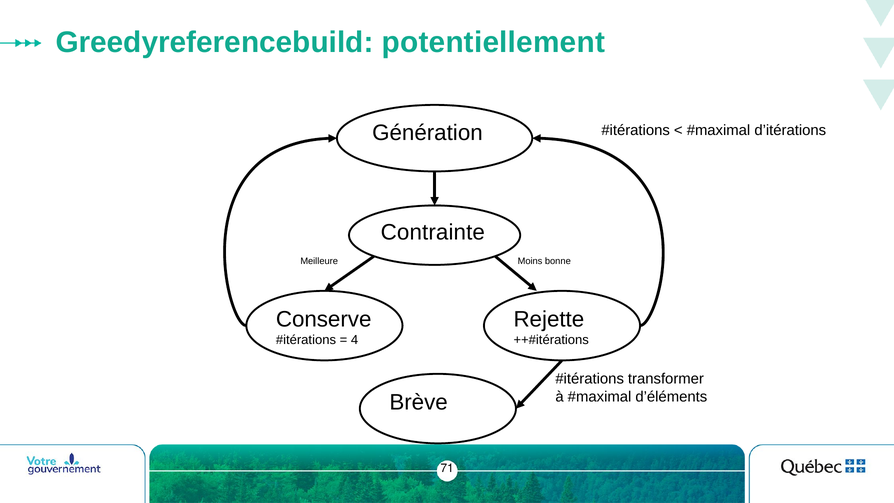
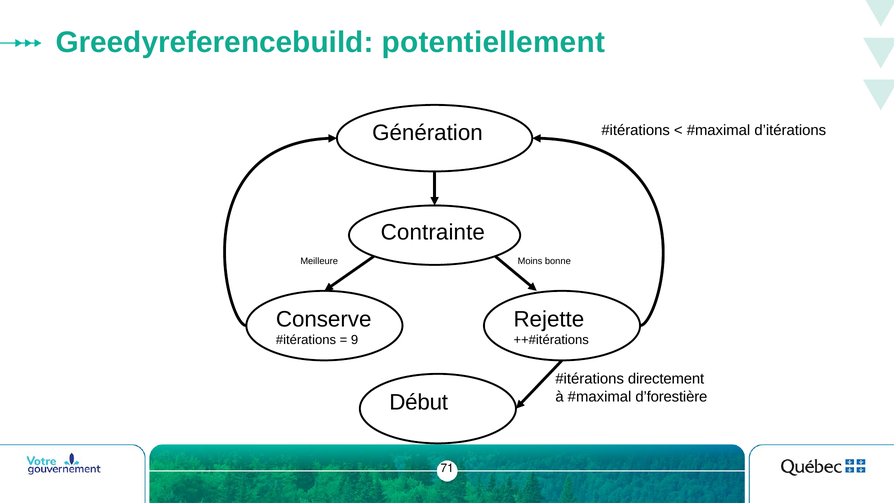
4: 4 -> 9 (355, 340)
transformer: transformer -> directement (666, 379)
d’éléments: d’éléments -> d’forestière (671, 397)
Brève: Brève -> Début (419, 402)
